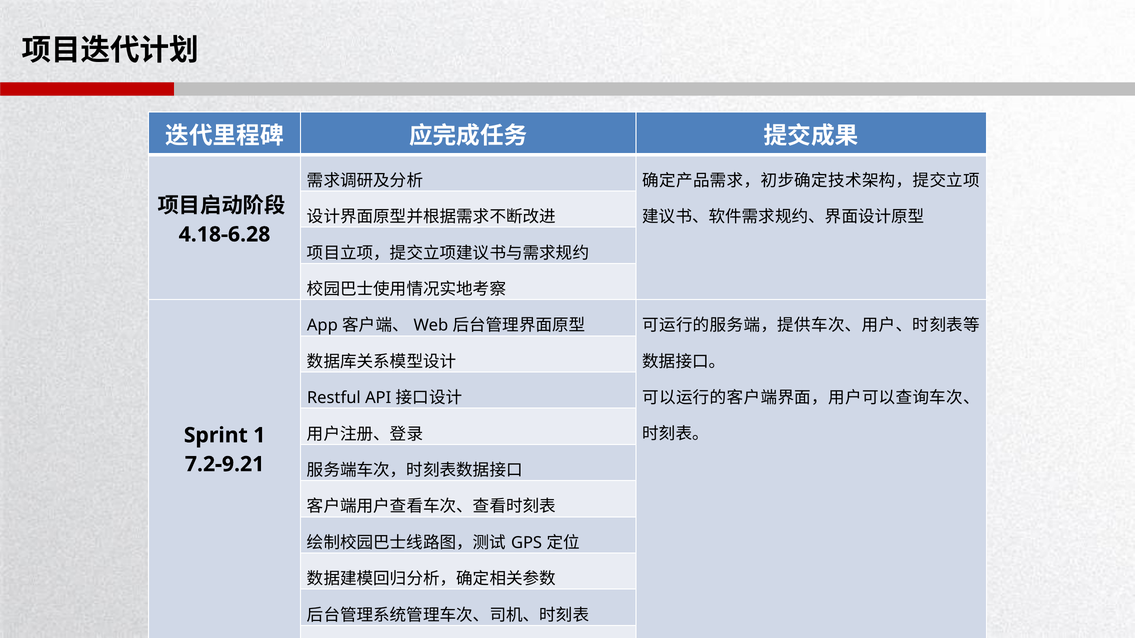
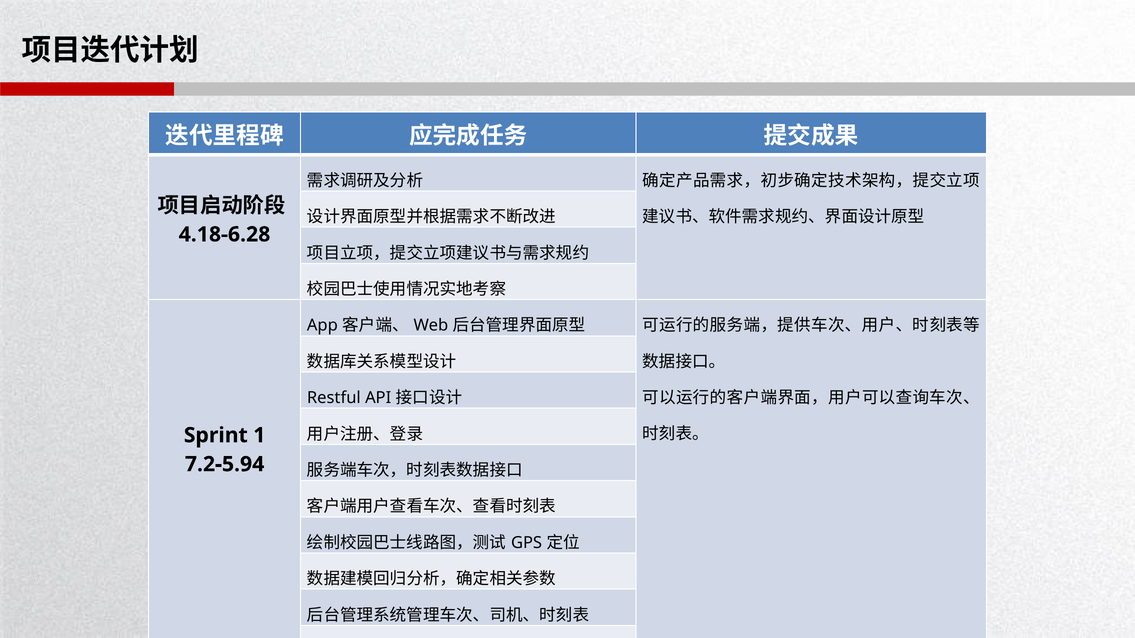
7.2-9.21: 7.2-9.21 -> 7.2-5.94 (225, 465)
